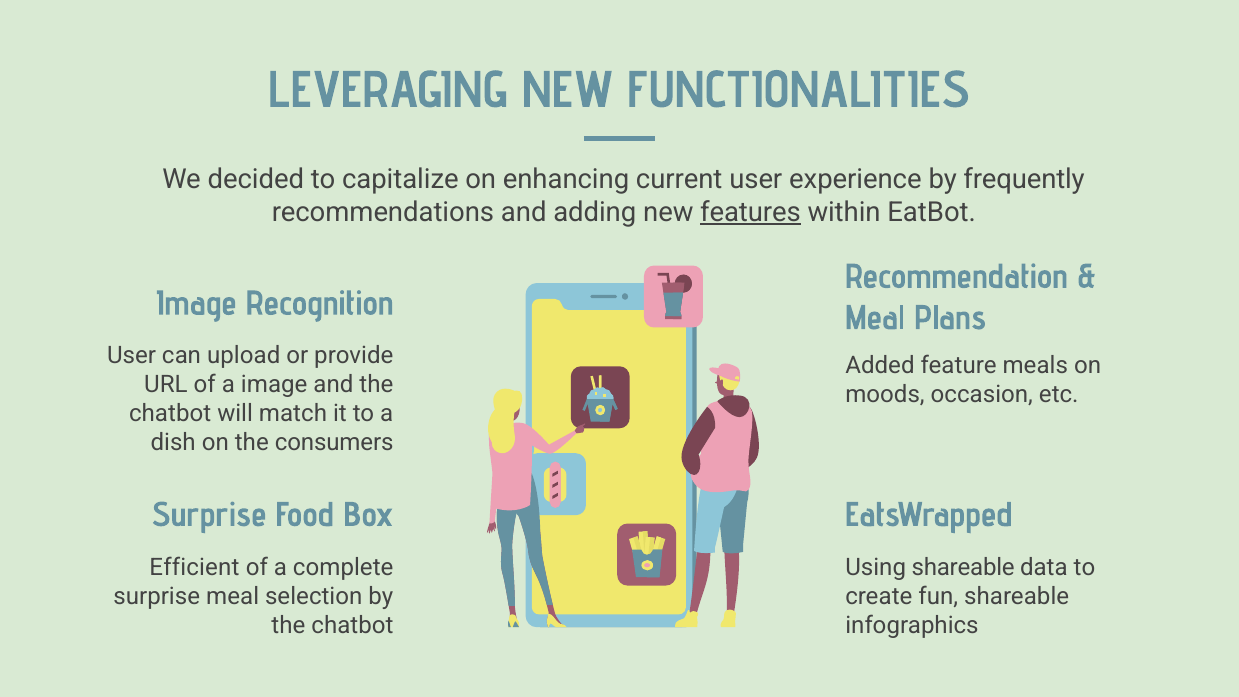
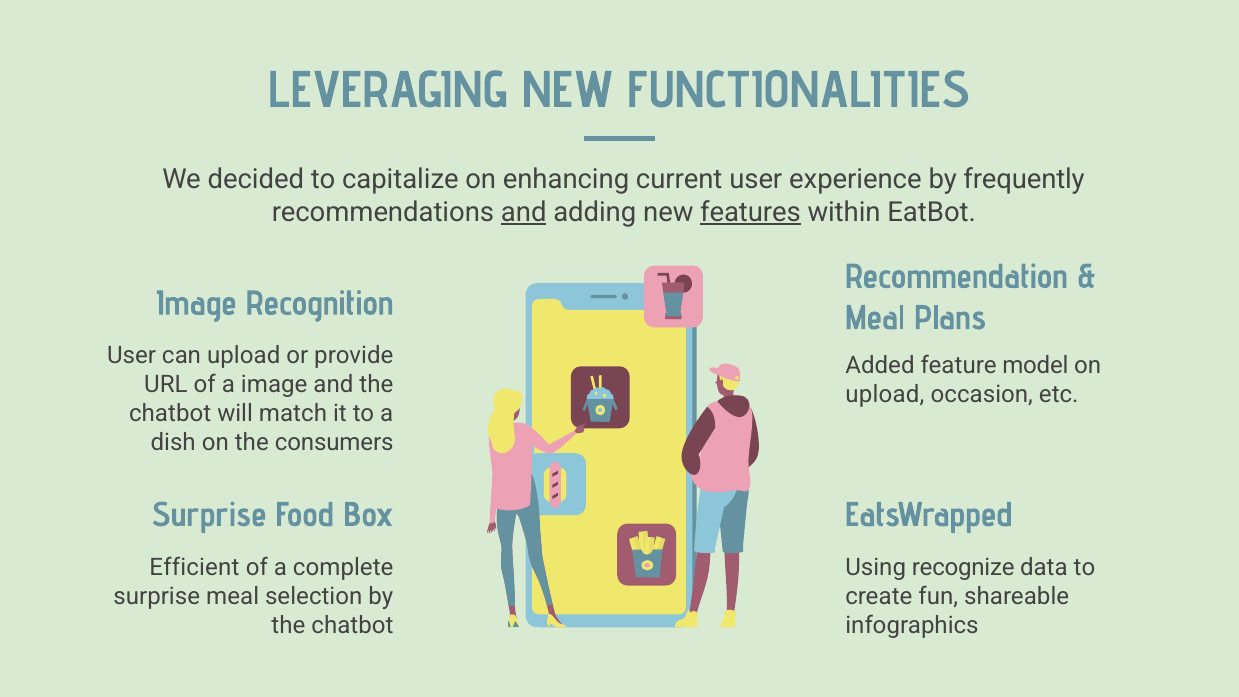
and underline: none -> present (524, 212)
meals: meals -> model (1035, 365)
moods: moods -> upload (885, 394)
Using shareable: shareable -> recognize (963, 567)
